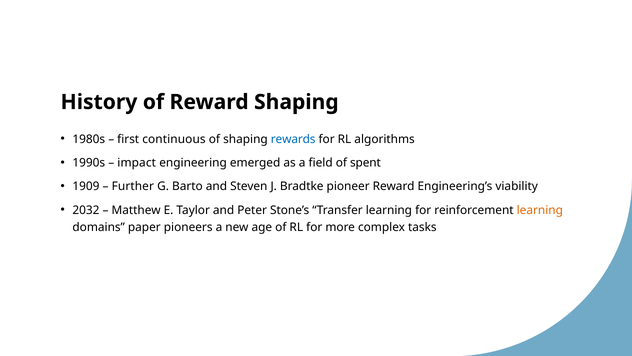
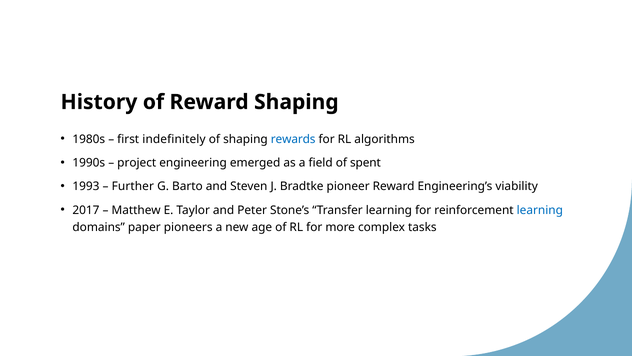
continuous: continuous -> indefinitely (174, 139)
impact: impact -> project (137, 163)
1909: 1909 -> 1993 (86, 186)
2032: 2032 -> 2017 (86, 210)
learning colour: orange -> blue (540, 210)
